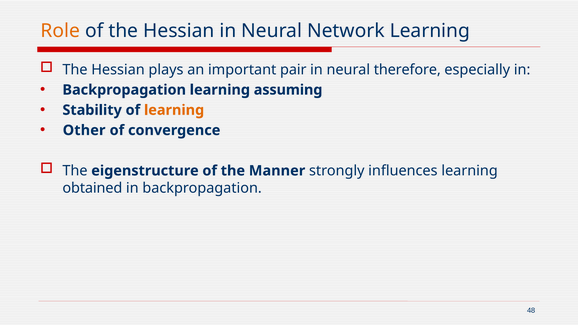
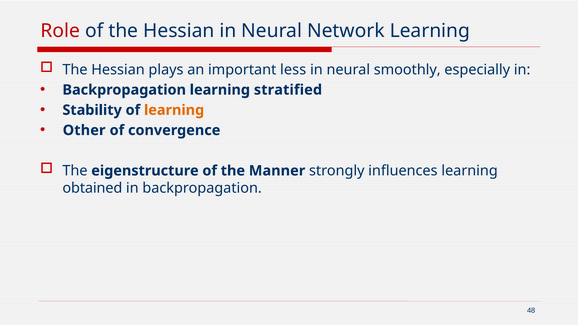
Role colour: orange -> red (60, 31)
pair: pair -> less (293, 70)
therefore: therefore -> smoothly (407, 70)
assuming: assuming -> stratified (288, 90)
